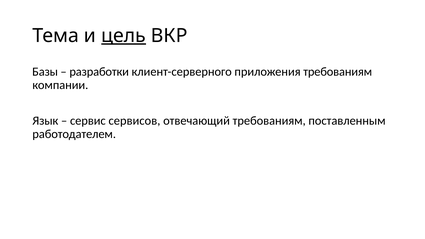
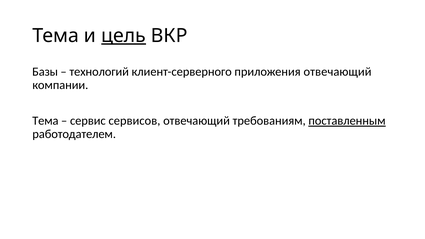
разработки: разработки -> технологий (99, 72)
приложения требованиям: требованиям -> отвечающий (338, 72)
Язык: Язык -> Тема (45, 121)
поставленным underline: none -> present (347, 121)
